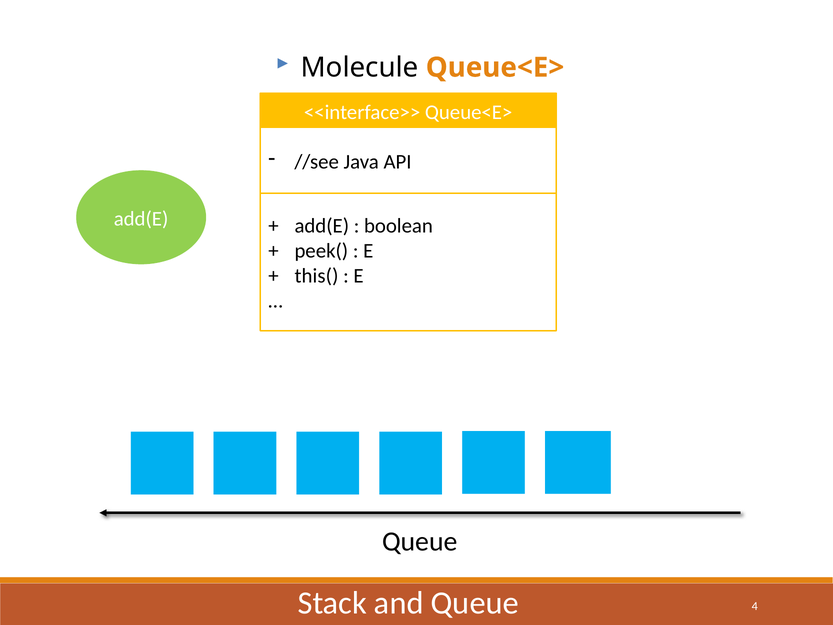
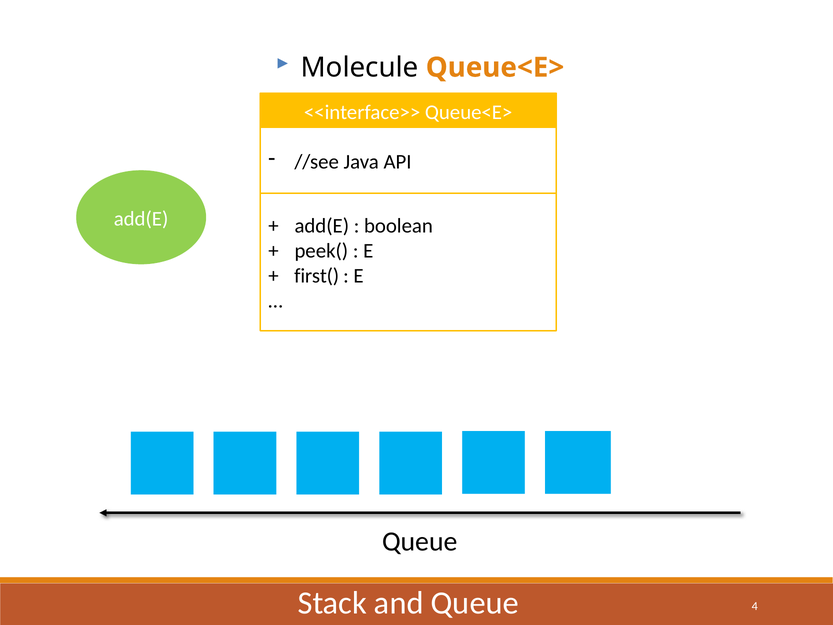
this(: this( -> first( (317, 276)
